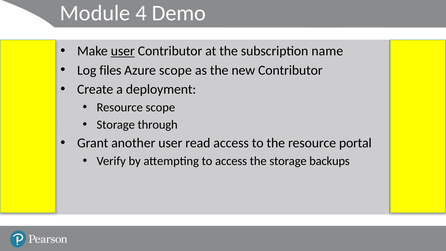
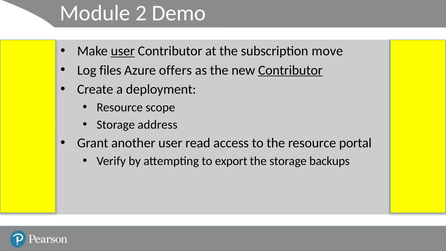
4: 4 -> 2 (141, 13)
name: name -> move (327, 51)
Azure scope: scope -> offers (175, 70)
Contributor underline: none -> present (290, 70)
through: through -> address (158, 125)
to access: access -> export (231, 161)
